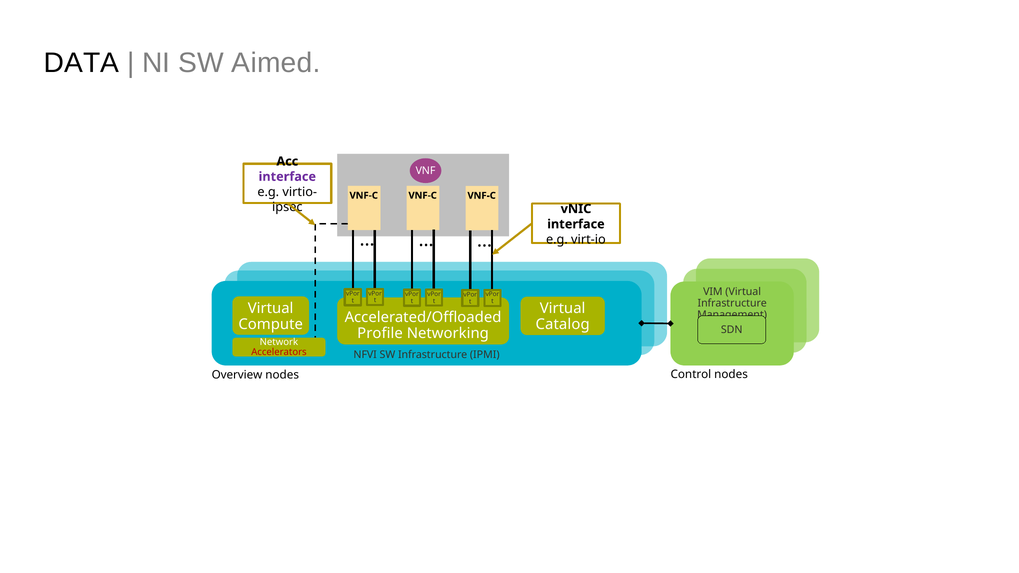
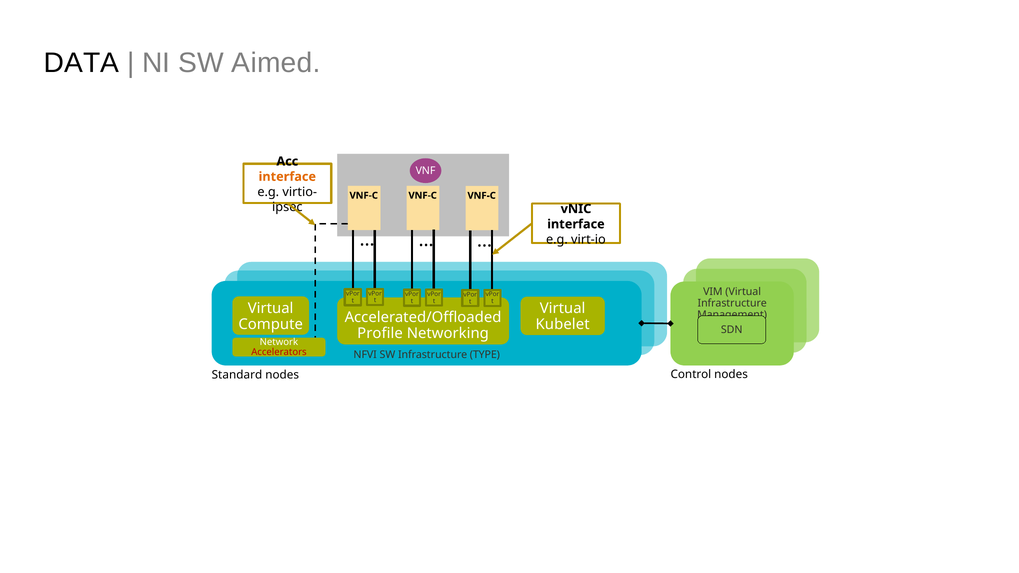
interface colour: purple -> orange (287, 177)
Catalog: Catalog -> Kubelet (563, 325)
IPMI: IPMI -> TYPE (485, 355)
Overview: Overview -> Standard (237, 375)
